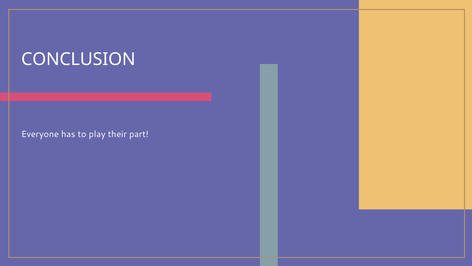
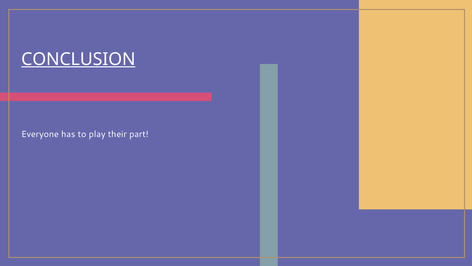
CONCLUSION underline: none -> present (78, 59)
